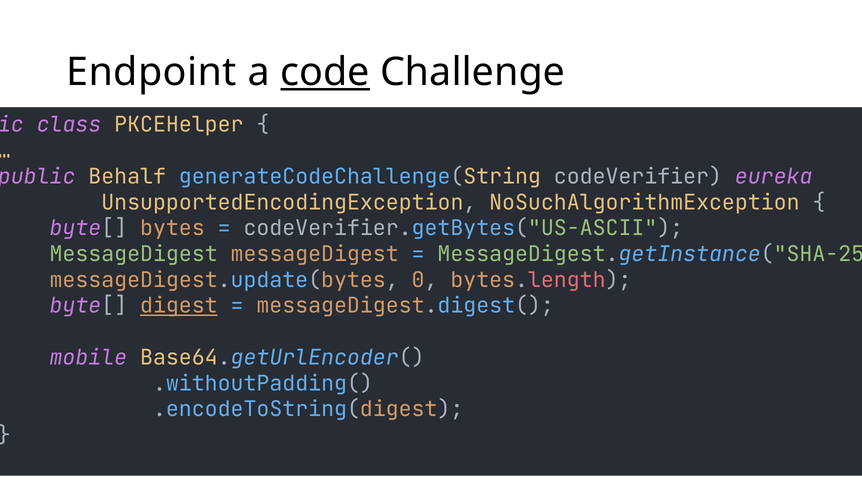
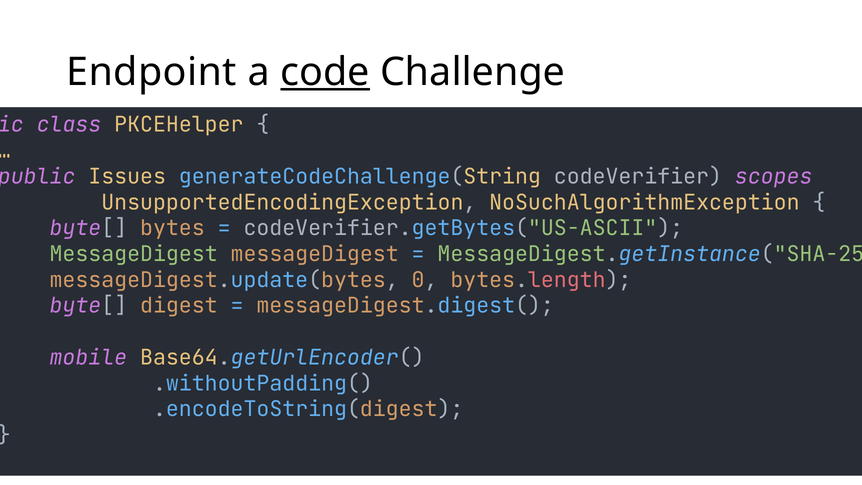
Behalf: Behalf -> Issues (127, 176)
eureka: eureka -> scopes (774, 176)
digest underline: present -> none (179, 306)
